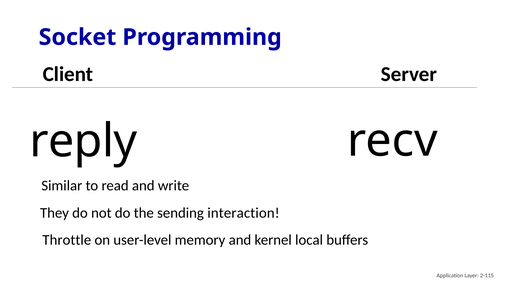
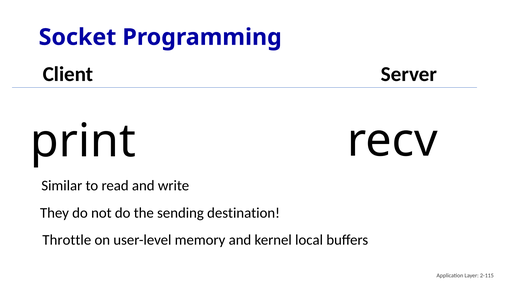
reply: reply -> print (83, 141)
interaction: interaction -> destination (244, 213)
